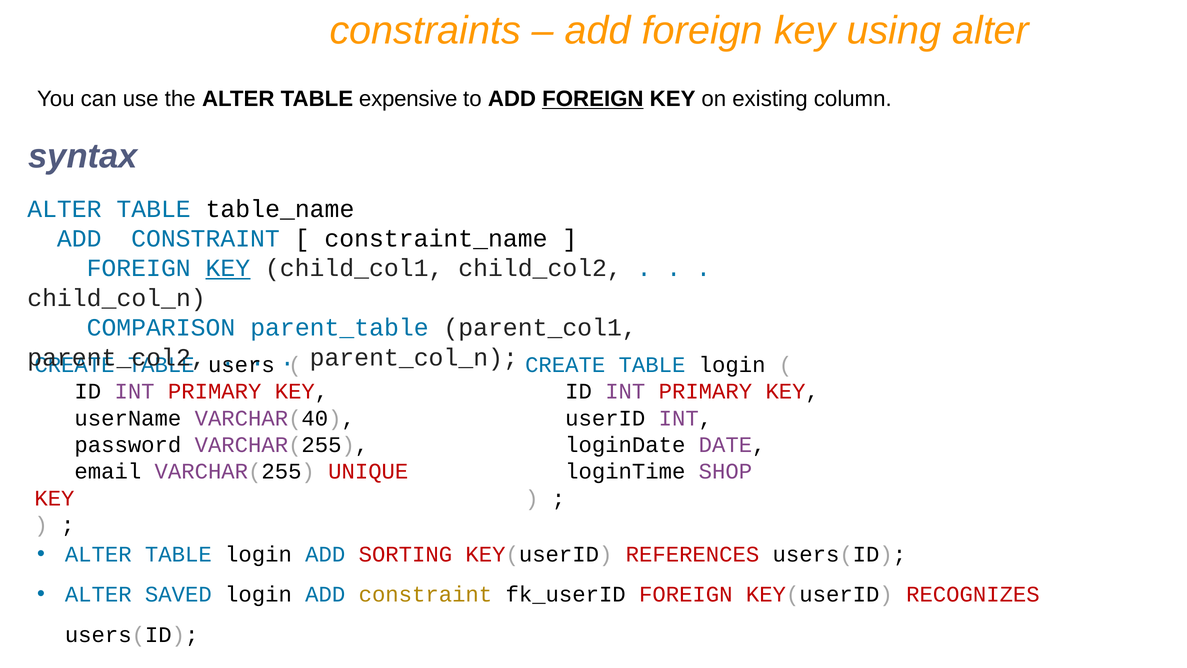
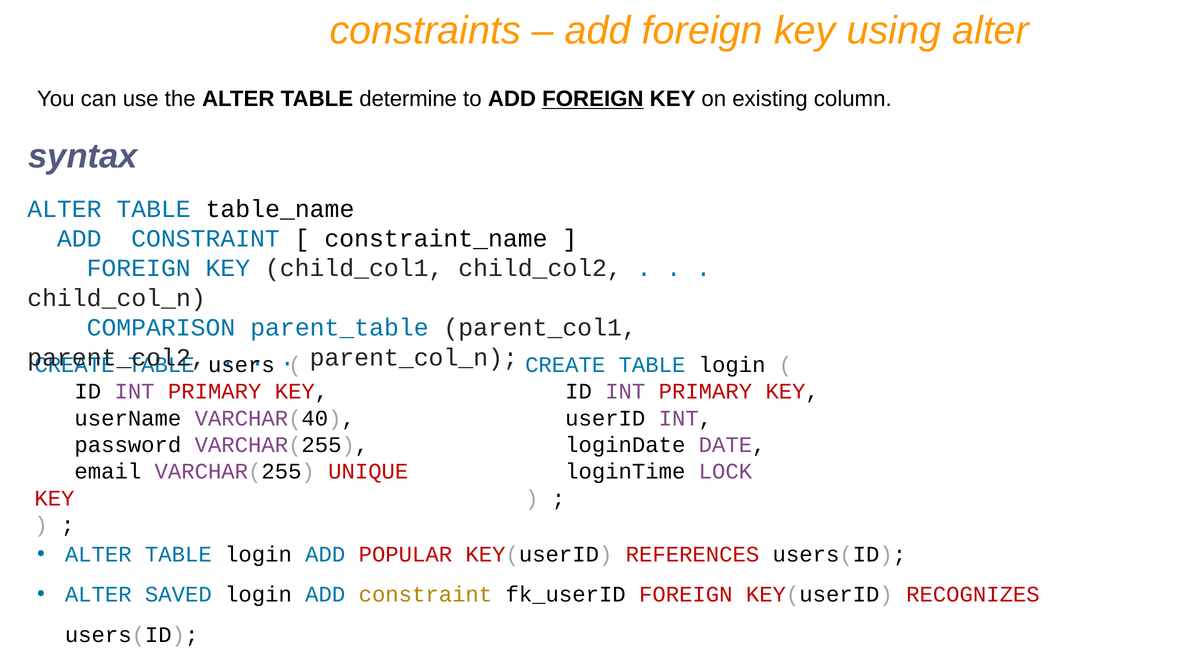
expensive: expensive -> determine (408, 99)
KEY underline: present -> none (228, 268)
SHOP: SHOP -> LOCK (725, 471)
SORTING: SORTING -> POPULAR (405, 554)
